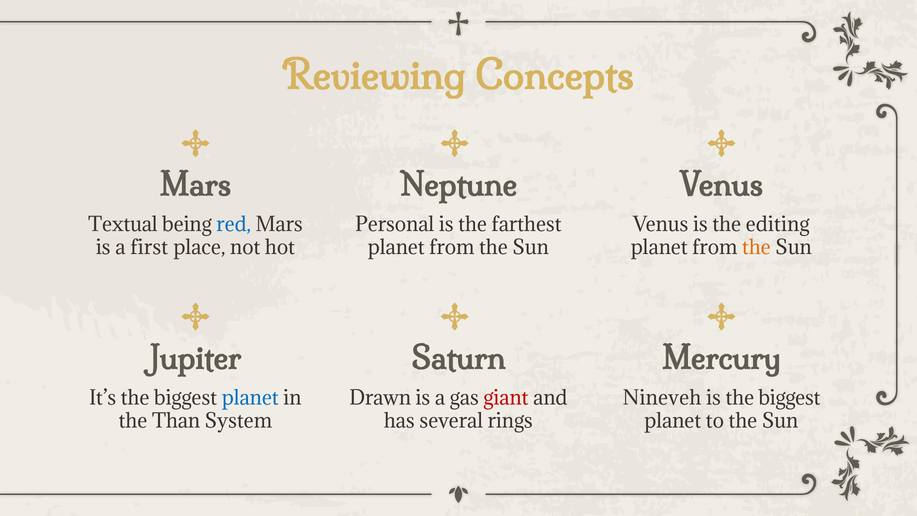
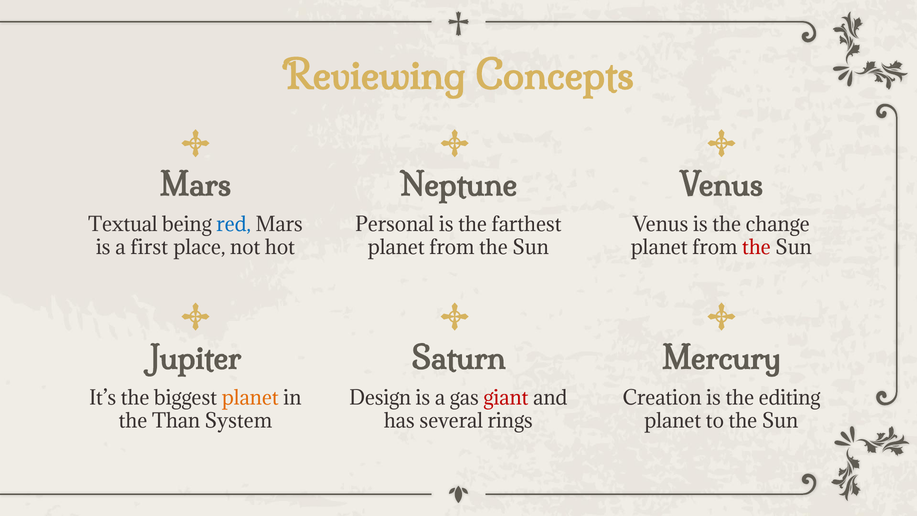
editing: editing -> change (778, 225)
the colour: orange -> red (756, 248)
planet colour: blue -> orange (250, 398)
Drawn: Drawn -> Design (380, 398)
Nineveh: Nineveh -> Creation (662, 398)
is the biggest: biggest -> editing (790, 398)
